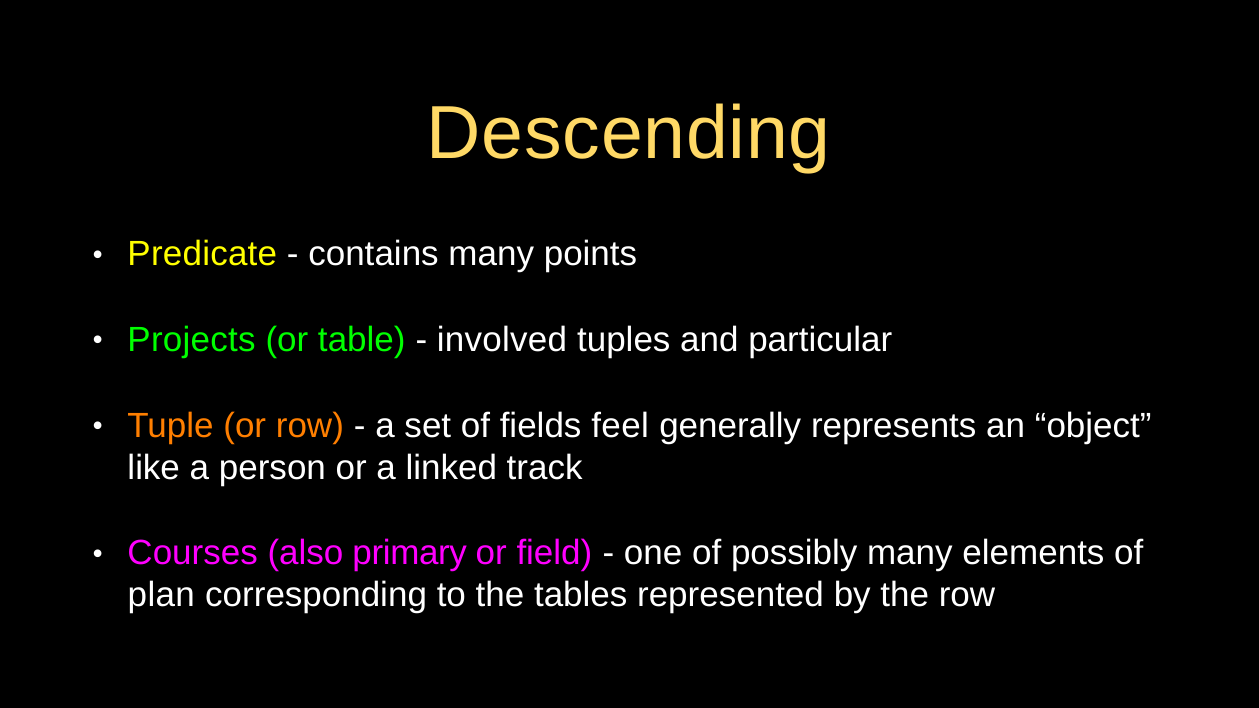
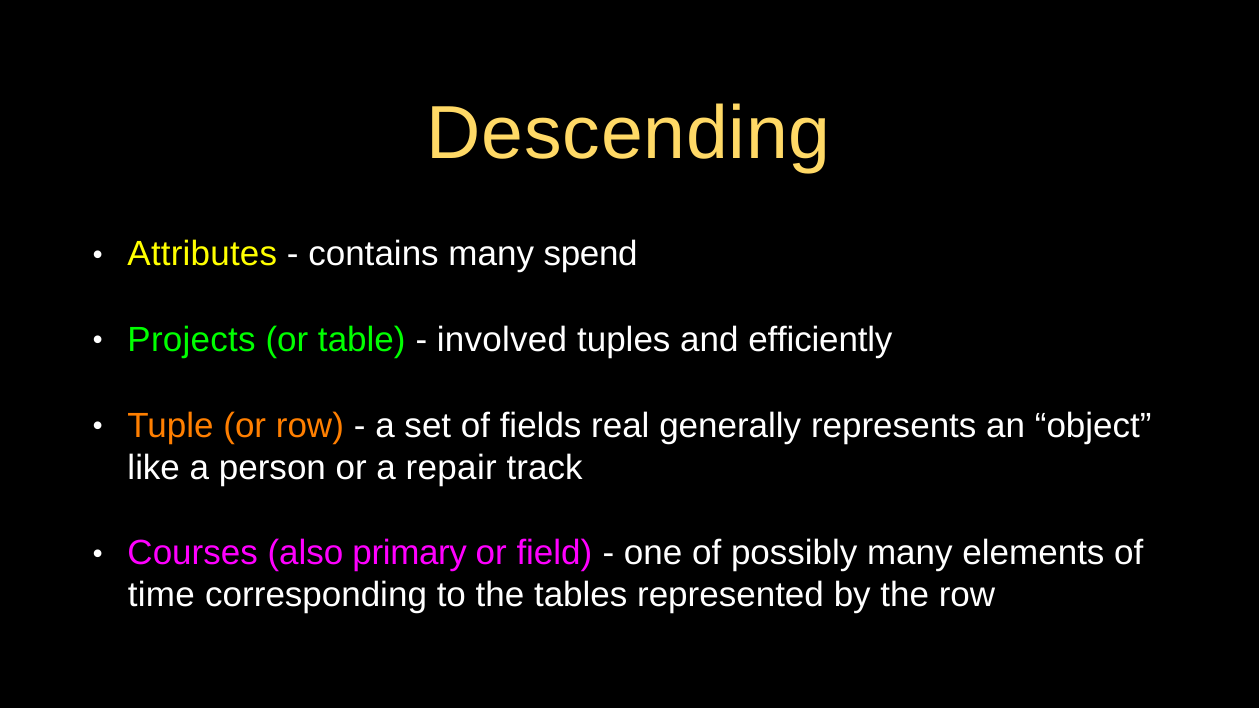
Predicate: Predicate -> Attributes (202, 254)
points: points -> spend (591, 254)
particular: particular -> efficiently (820, 340)
feel: feel -> real (620, 426)
linked: linked -> repair (451, 468)
plan: plan -> time (161, 595)
